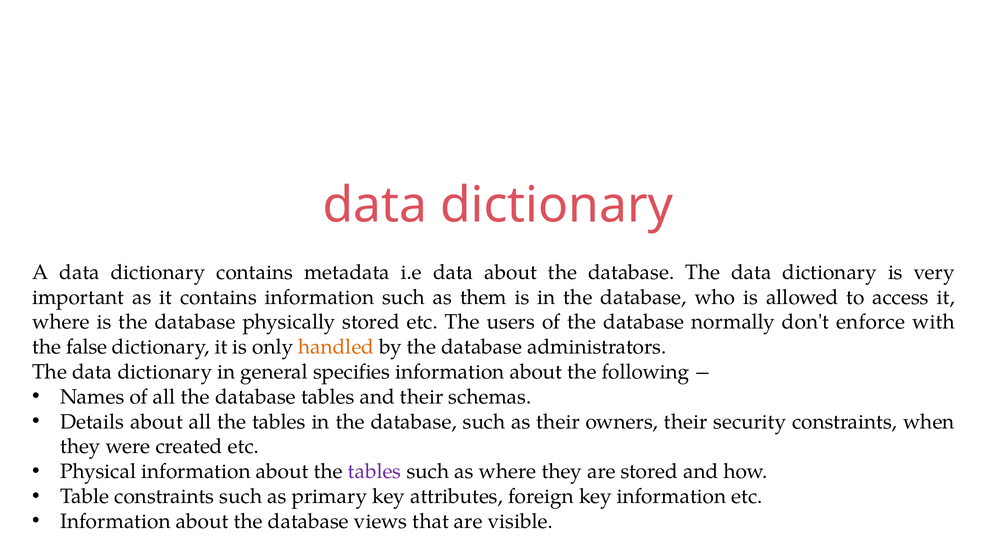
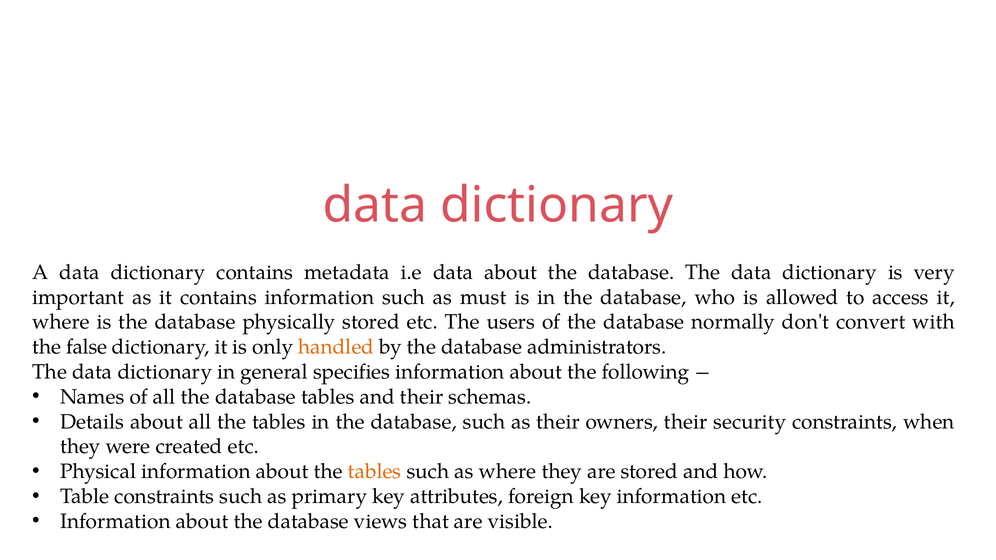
them: them -> must (483, 297)
enforce: enforce -> convert (871, 322)
tables colour: purple -> orange (375, 472)
